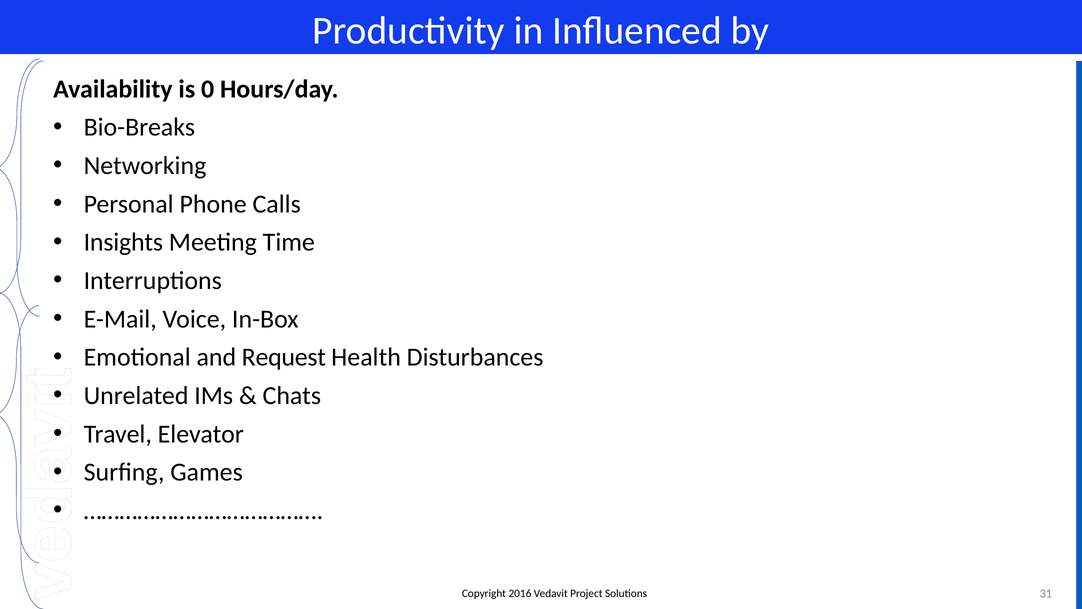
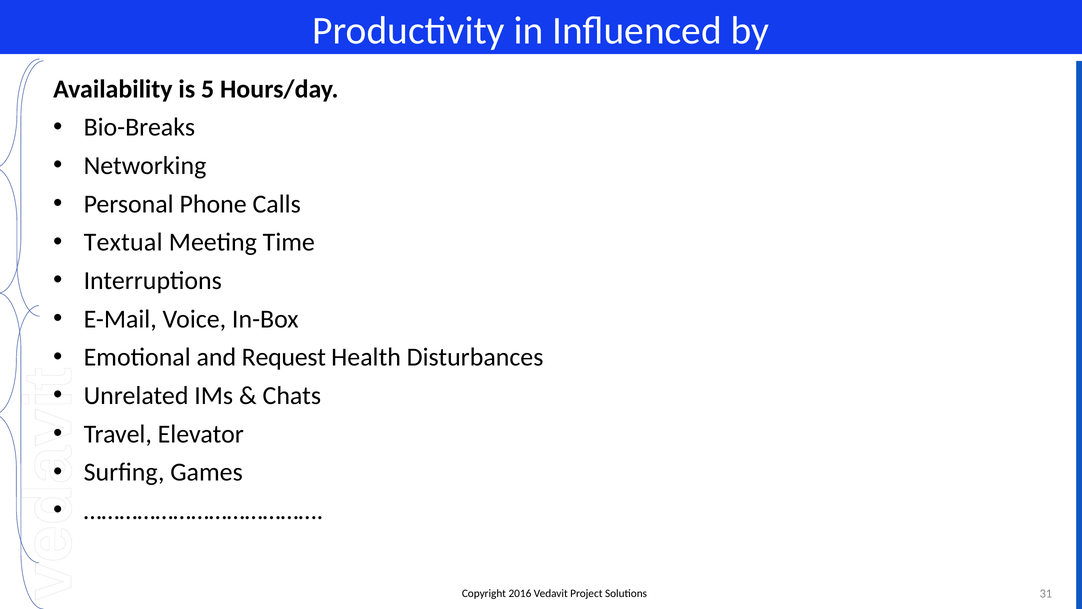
0: 0 -> 5 (208, 89)
Insights: Insights -> Textual (123, 242)
